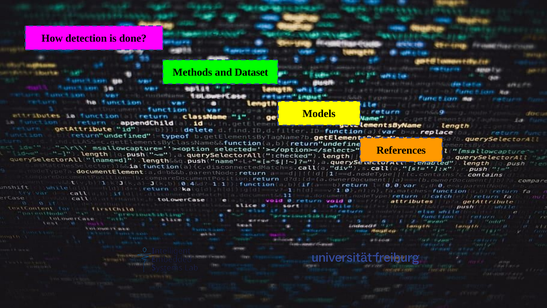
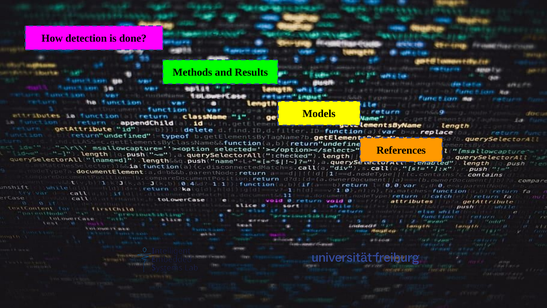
Dataset: Dataset -> Results (251, 72)
